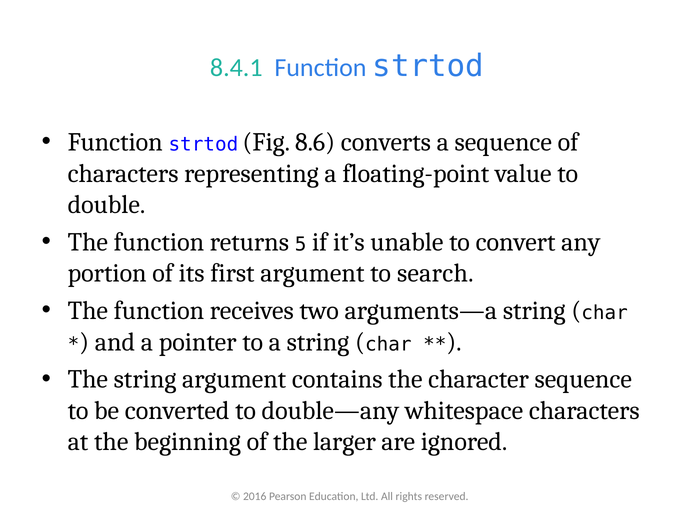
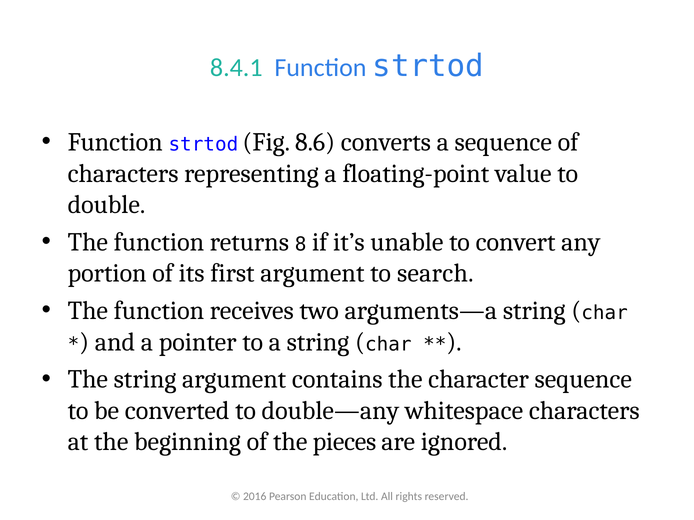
5: 5 -> 8 (301, 245)
larger: larger -> pieces (345, 442)
